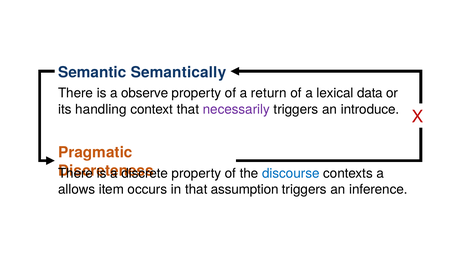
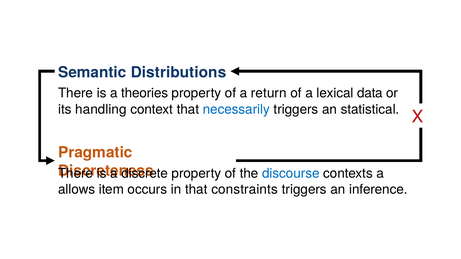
Semantically: Semantically -> Distributions (179, 72)
observe: observe -> theories (145, 93)
necessarily colour: purple -> blue (236, 109)
introduce: introduce -> statistical (370, 109)
assumption: assumption -> constraints (245, 190)
